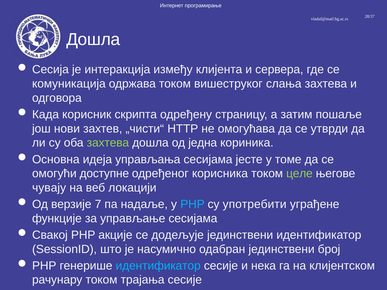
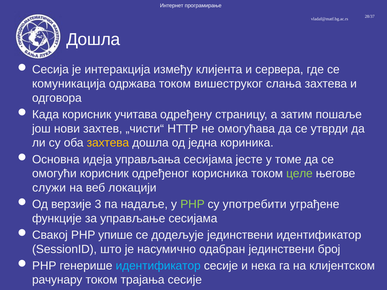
скрипта: скрипта -> учитава (136, 115)
захтева colour: light green -> yellow (108, 143)
омогући доступне: доступне -> корисник (104, 174)
чувају: чувају -> служи (49, 188)
7: 7 -> 3 (98, 204)
PHP colour: light blue -> light green (192, 204)
акције: акције -> упише (115, 235)
